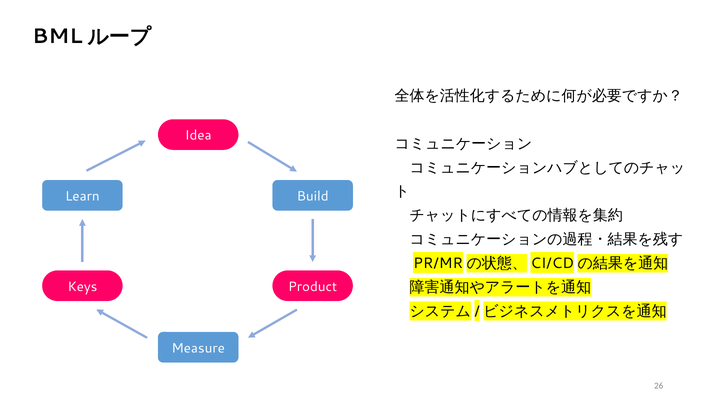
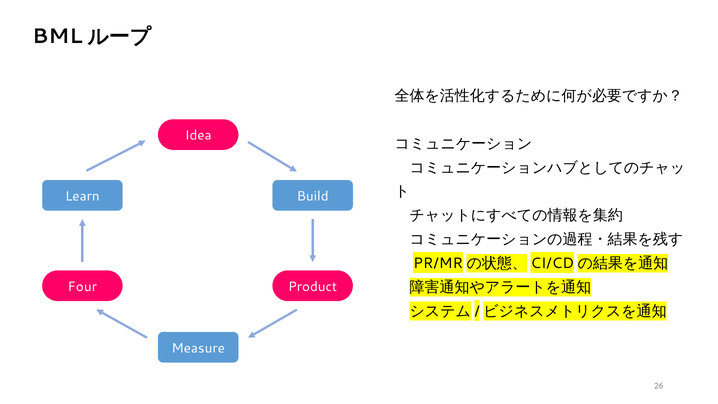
Keys: Keys -> Four (82, 287)
